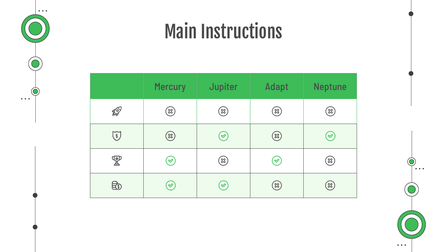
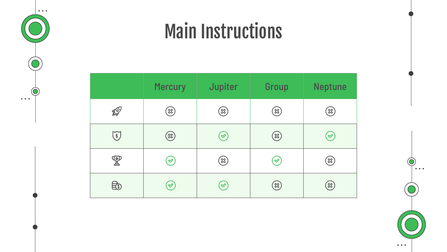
Adapt: Adapt -> Group (277, 87)
